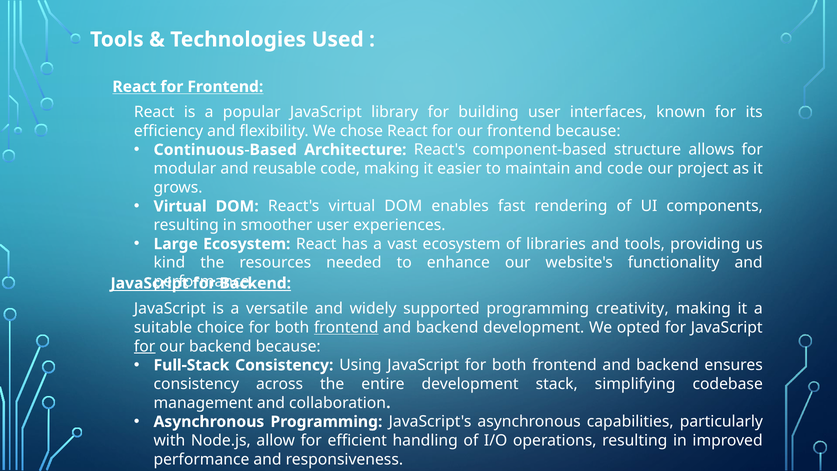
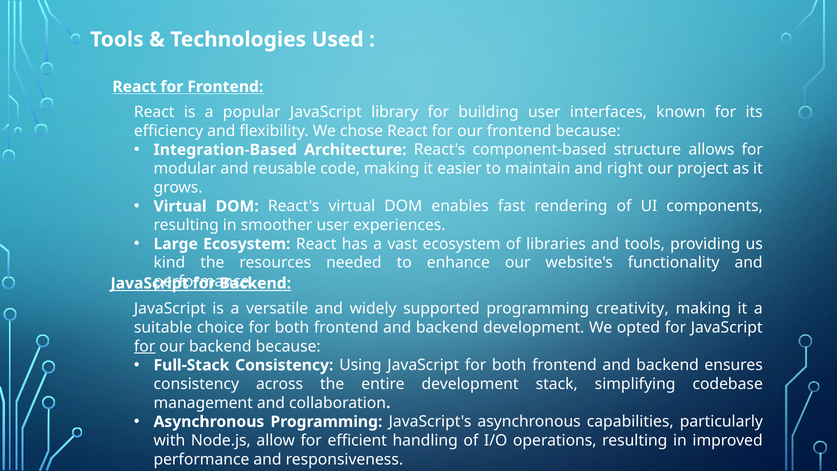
Continuous-Based: Continuous-Based -> Integration-Based (225, 150)
and code: code -> right (625, 169)
frontend underline: present -> none (346, 327)
